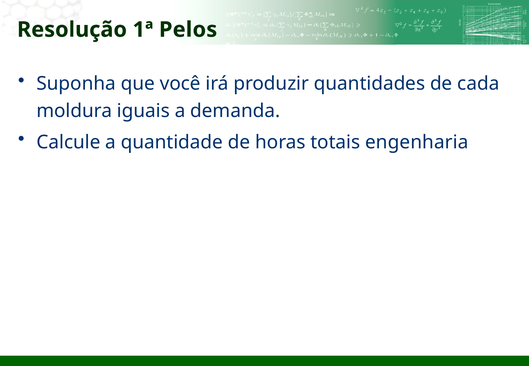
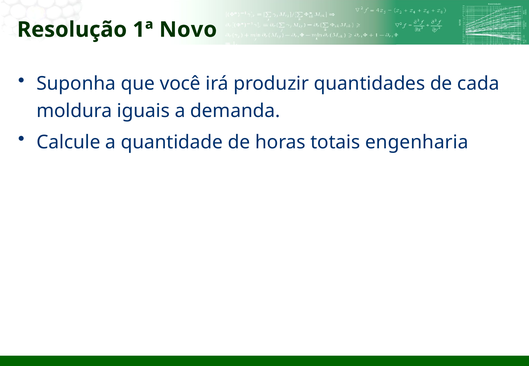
Pelos: Pelos -> Novo (188, 30)
